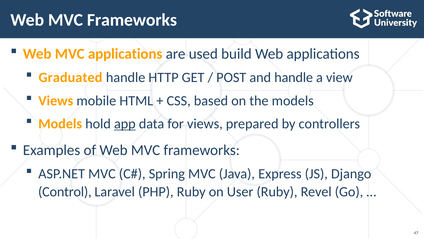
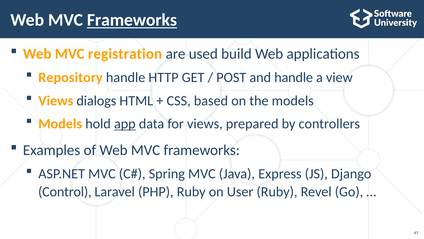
Frameworks underline: none -> present (132, 20)
MVC applications: applications -> registration (125, 54)
Graduated: Graduated -> Repository (70, 77)
mobile: mobile -> dialogs (96, 100)
